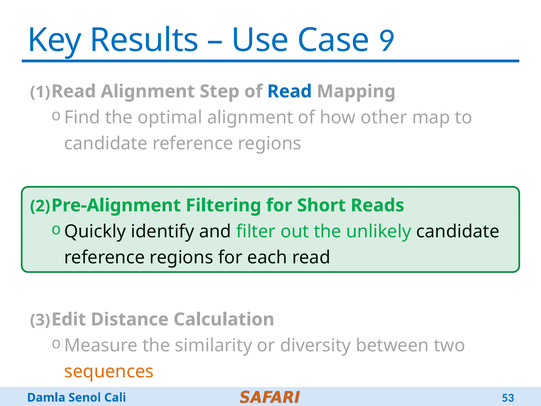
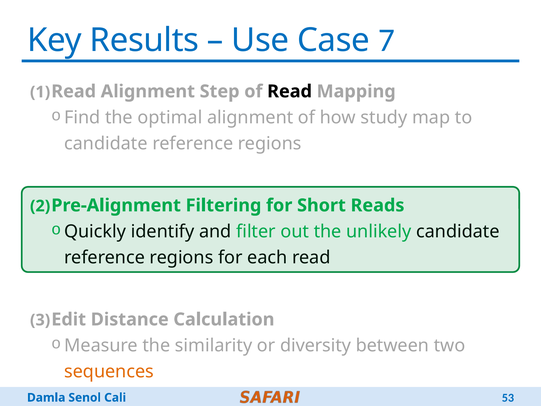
9: 9 -> 7 (387, 40)
Read colour: blue -> black (290, 91)
other: other -> study (384, 117)
